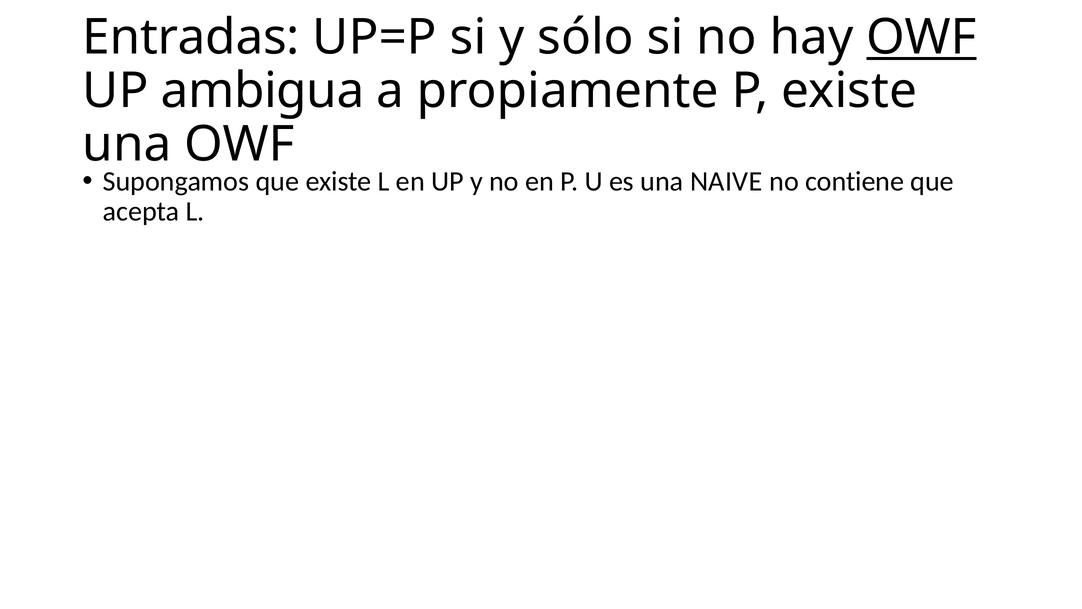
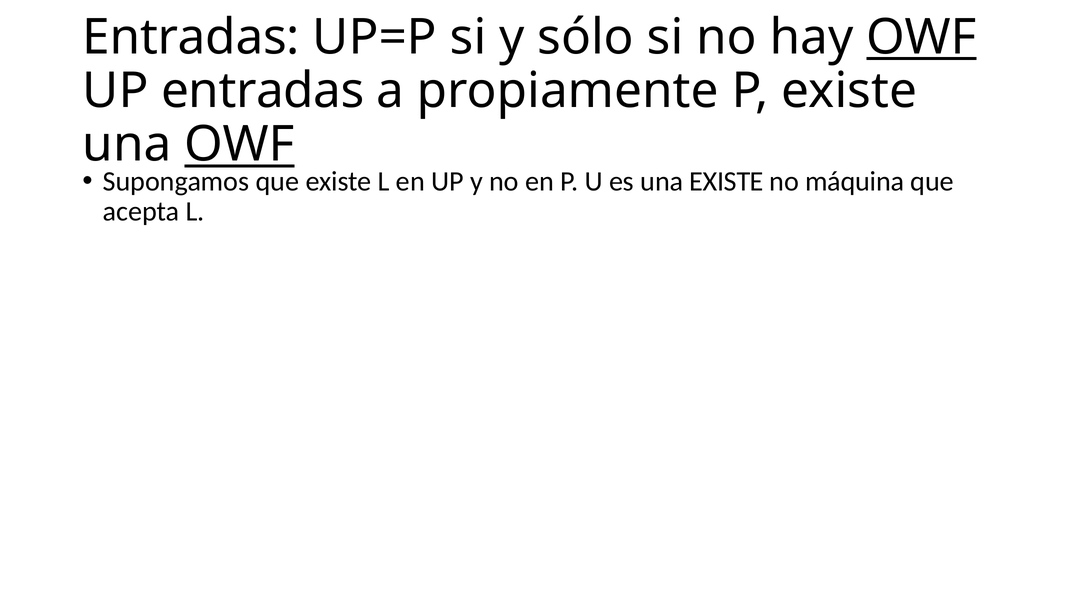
UP ambigua: ambigua -> entradas (263, 91)
OWF underline: none -> present (240, 144)
una NAIVE: NAIVE -> EXISTE (727, 181)
no contiene: contiene -> máquina (855, 181)
